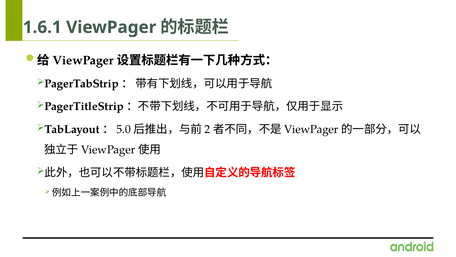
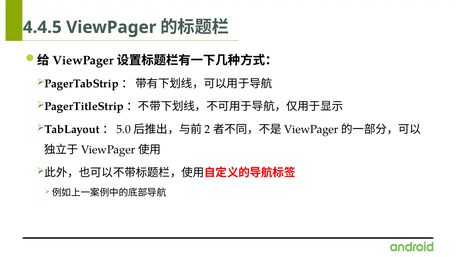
1.6.1: 1.6.1 -> 4.4.5 (42, 27)
